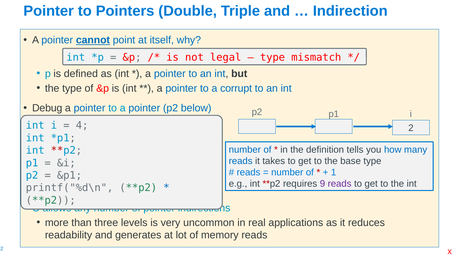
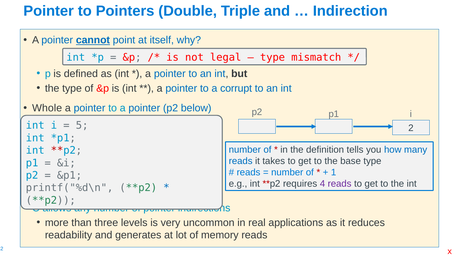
Debug: Debug -> Whole (47, 108)
4: 4 -> 5 (82, 126)
9: 9 -> 4 (322, 184)
